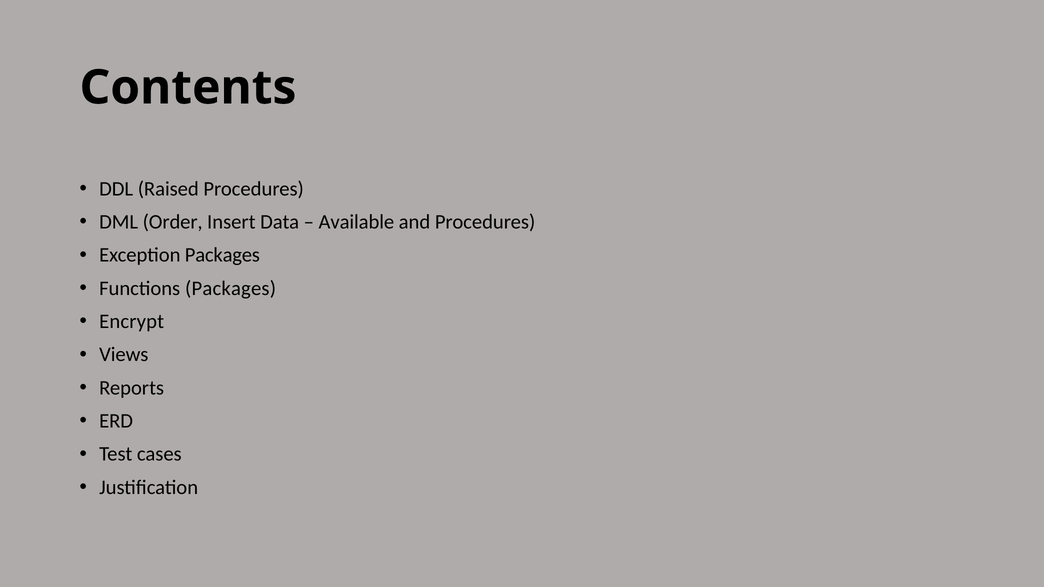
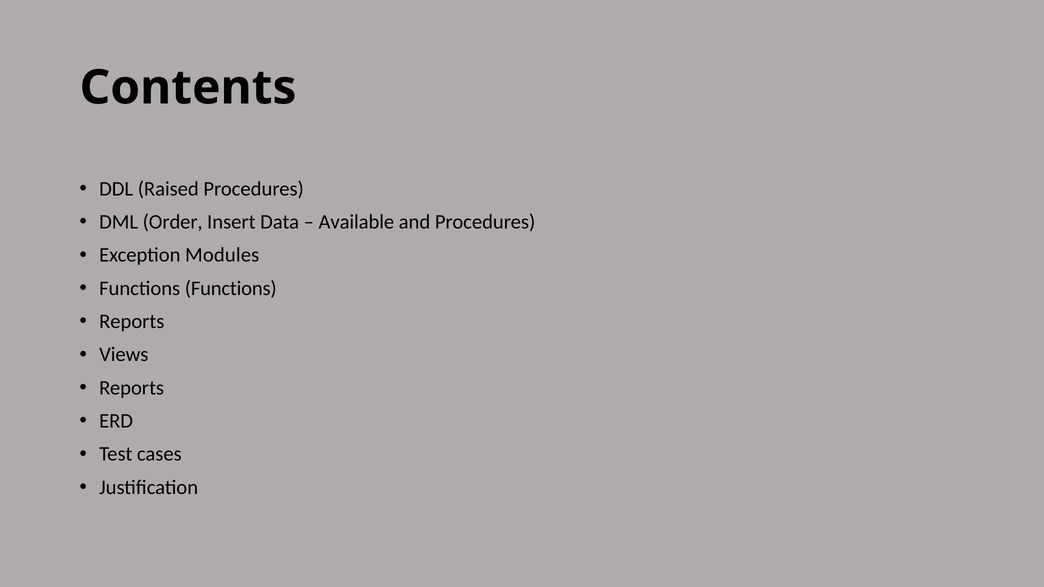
Exception Packages: Packages -> Modules (222, 255)
Functions Packages: Packages -> Functions (231, 288)
Encrypt: Encrypt -> Reports (132, 322)
